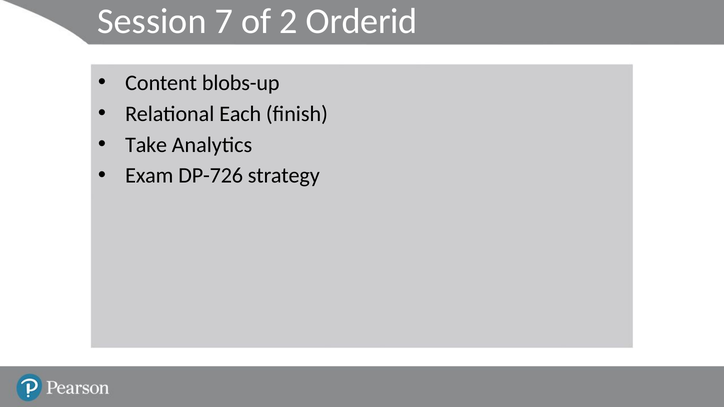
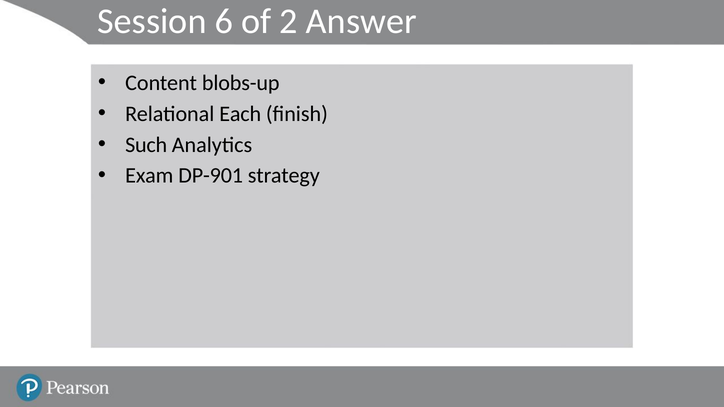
7: 7 -> 6 (224, 22)
Orderid: Orderid -> Answer (361, 22)
Take: Take -> Such (146, 145)
DP-726: DP-726 -> DP-901 (211, 176)
